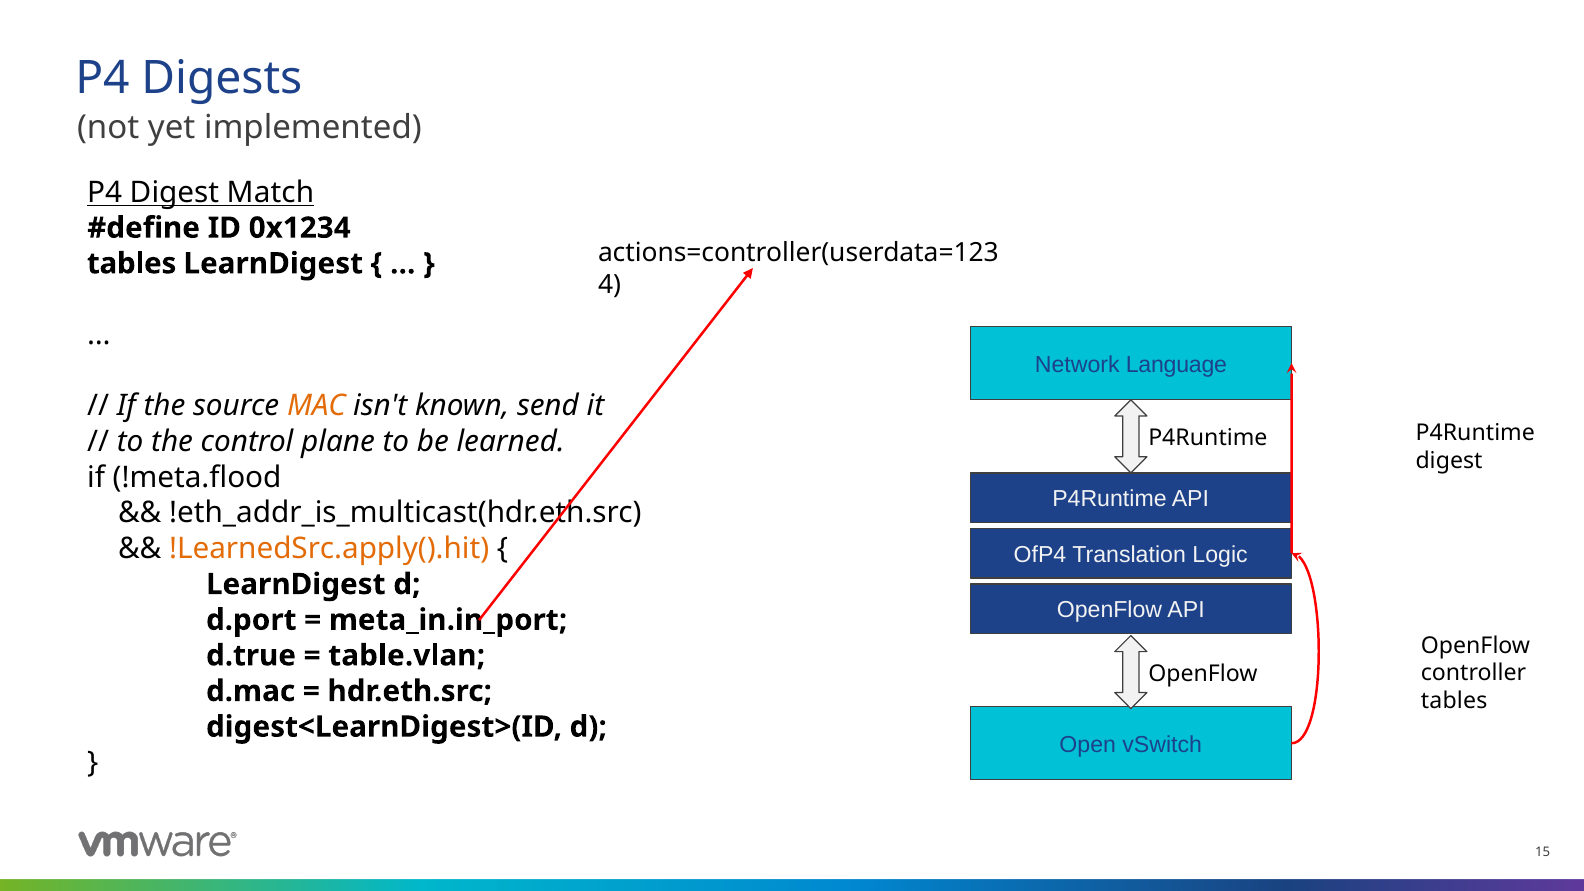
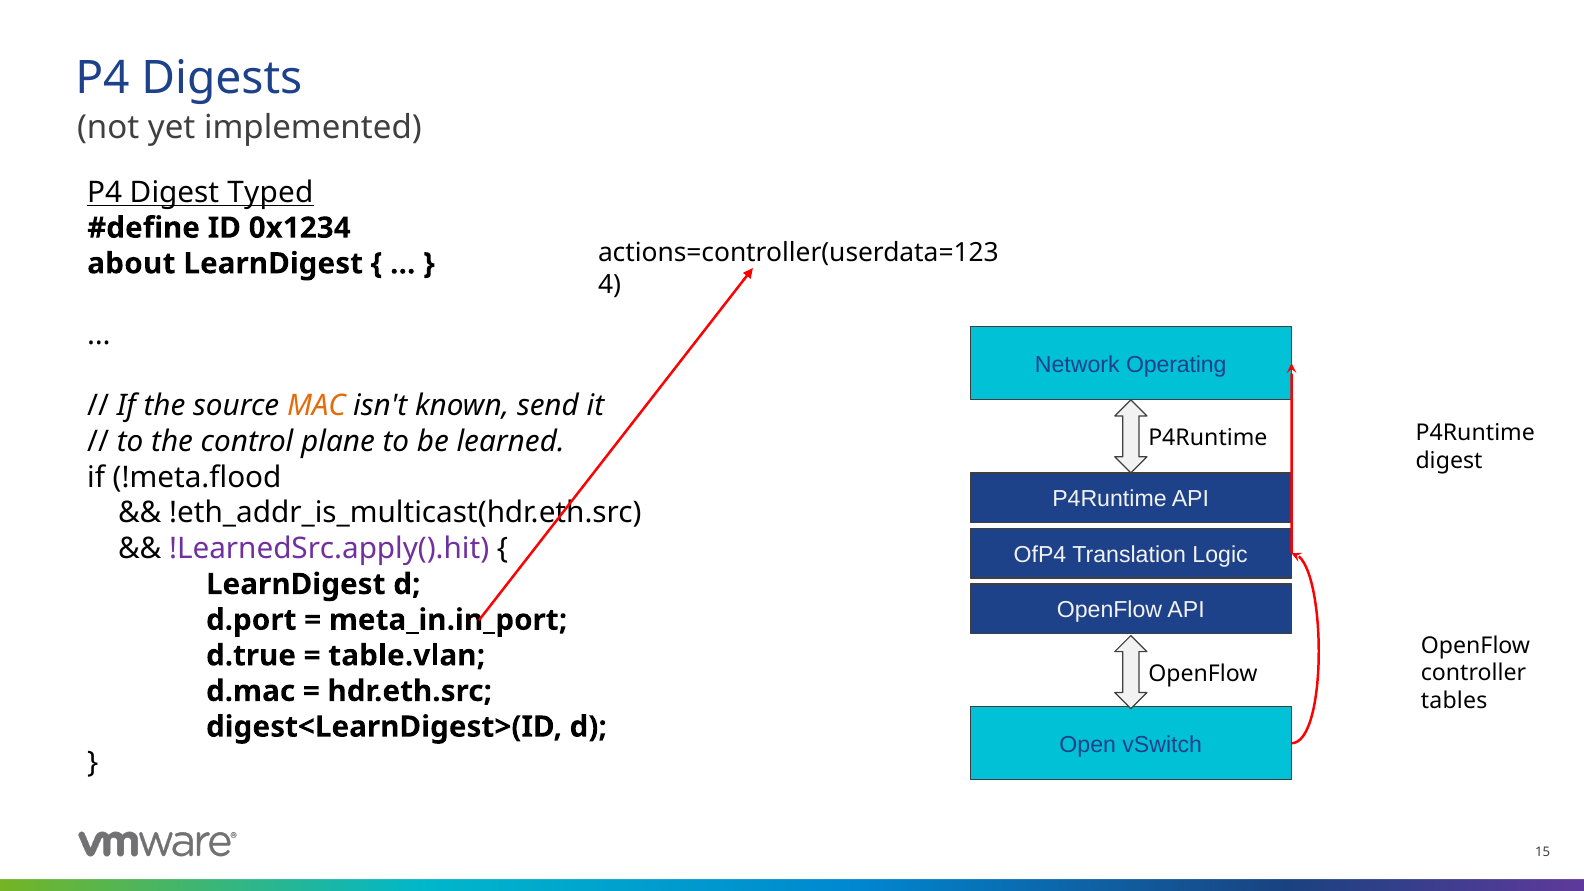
Match: Match -> Typed (270, 192)
tables: tables -> about (131, 264)
Language: Language -> Operating (1176, 365)
!LearnedSrc.apply().hit colour: orange -> purple (329, 549)
